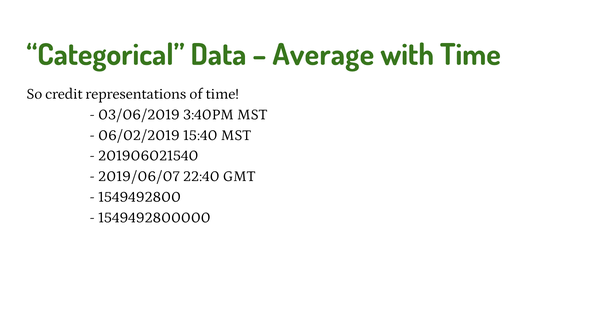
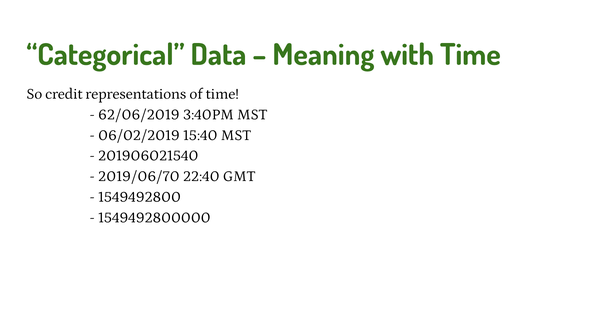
Average: Average -> Meaning (323, 55)
03/06/2019: 03/06/2019 -> 62/06/2019 (139, 115)
2019/06/07: 2019/06/07 -> 2019/06/70 (139, 177)
